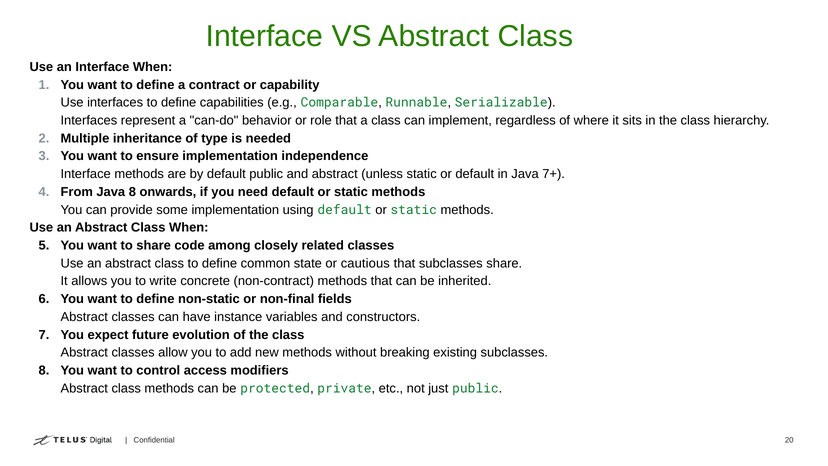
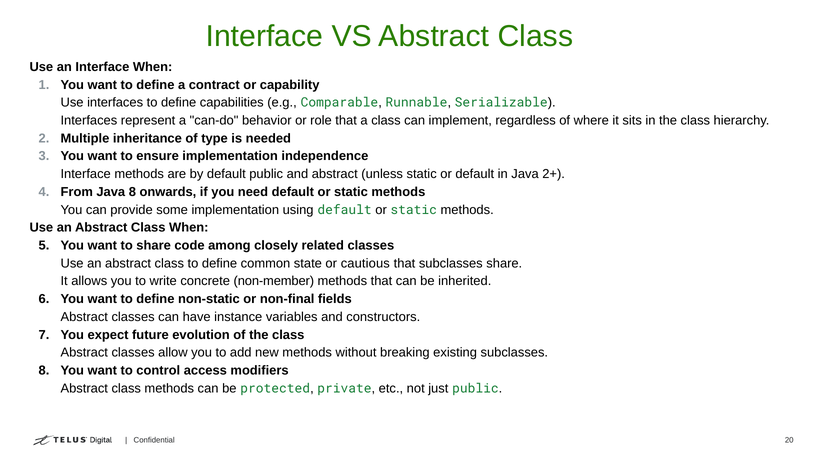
7+: 7+ -> 2+ (554, 174)
non-contract: non-contract -> non-member (274, 281)
